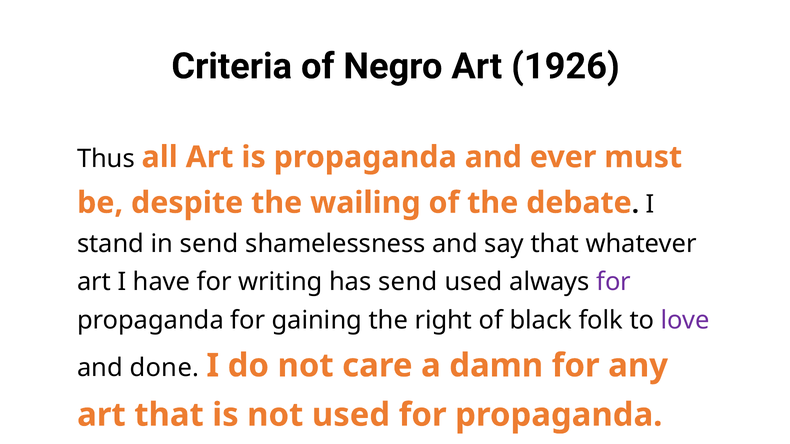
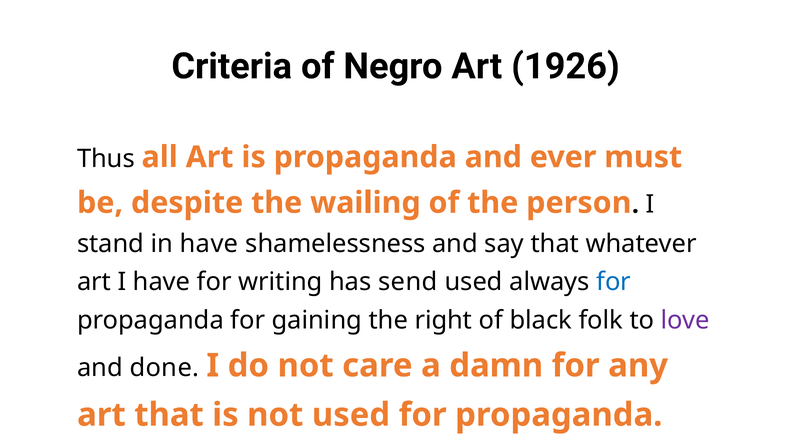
debate: debate -> person (579, 203)
in send: send -> have (209, 244)
for colour: purple -> blue (614, 282)
